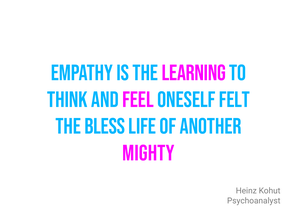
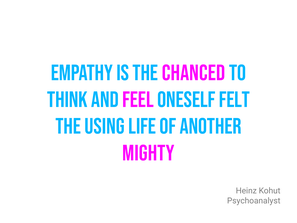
learning: learning -> chanced (194, 73)
bless: bless -> using (105, 126)
